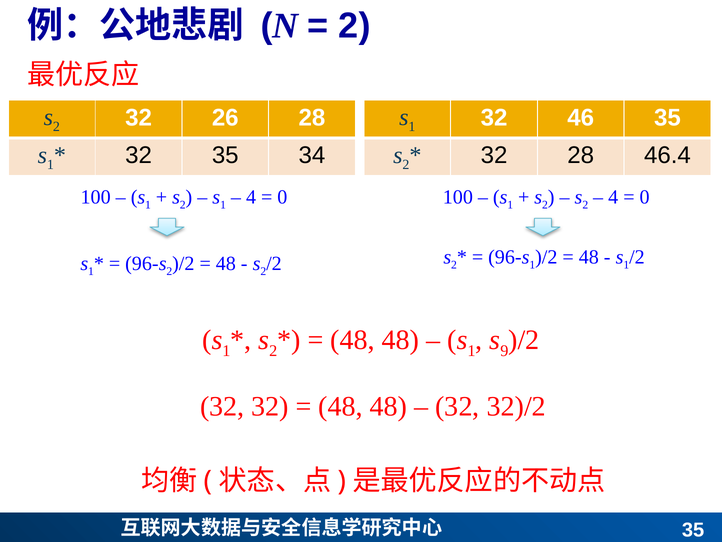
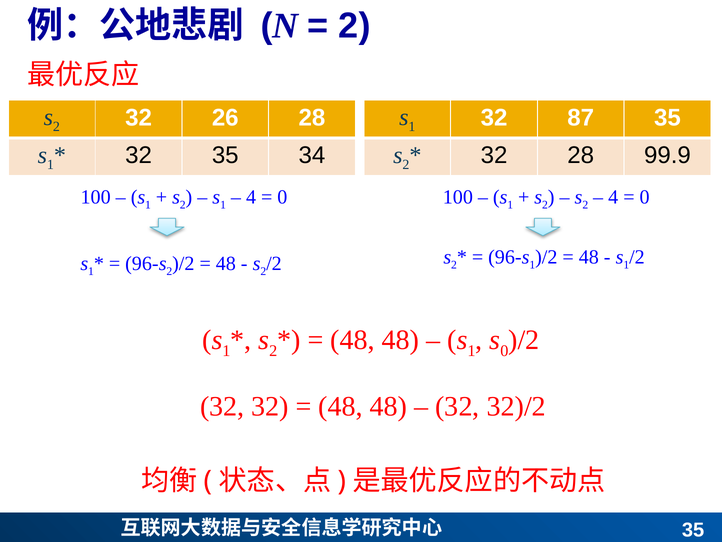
46: 46 -> 87 (581, 118)
46.4: 46.4 -> 99.9 (667, 155)
9: 9 -> 0 (504, 351)
